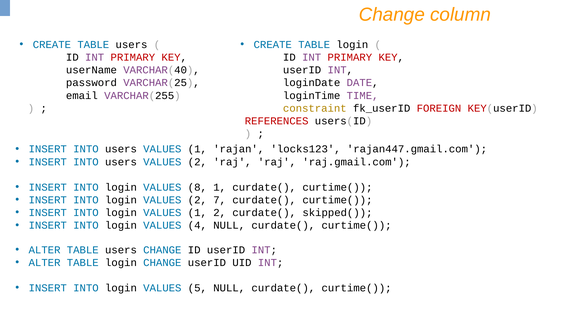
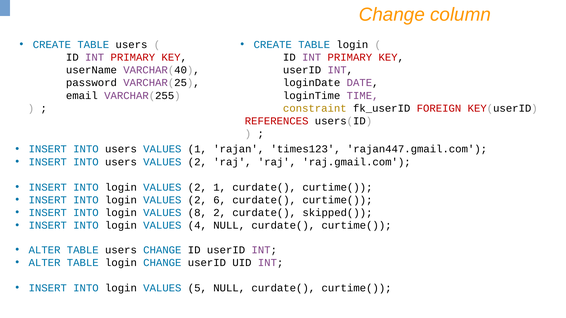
locks123: locks123 -> times123 (306, 149)
8: 8 -> 2 (197, 188)
7: 7 -> 6 (220, 200)
login VALUES 1: 1 -> 8 (197, 213)
